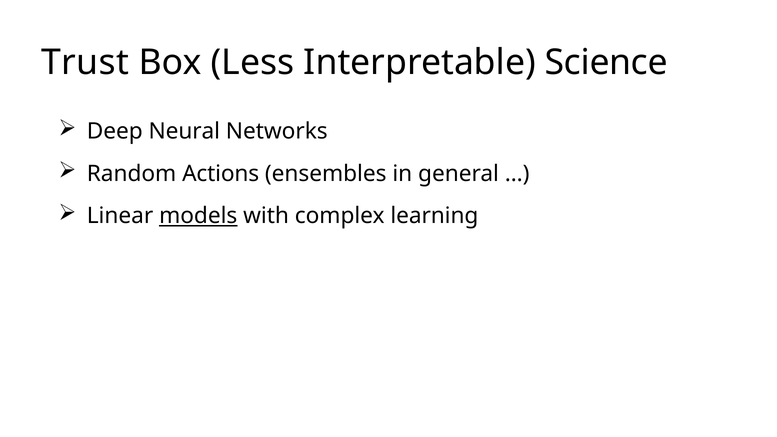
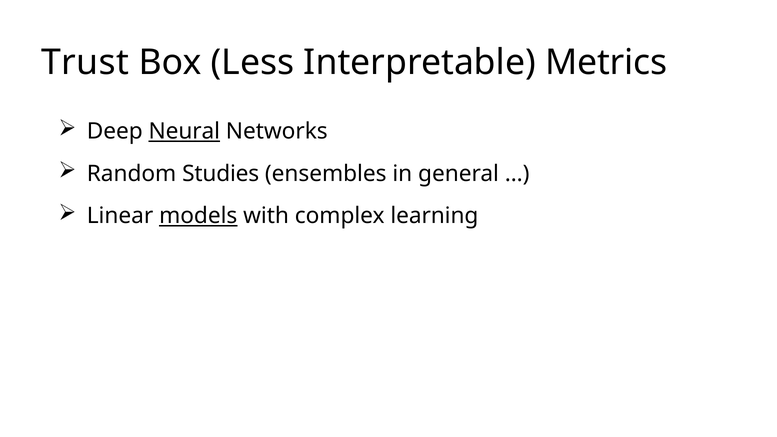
Science: Science -> Metrics (606, 62)
Neural underline: none -> present (184, 131)
Actions: Actions -> Studies (221, 174)
